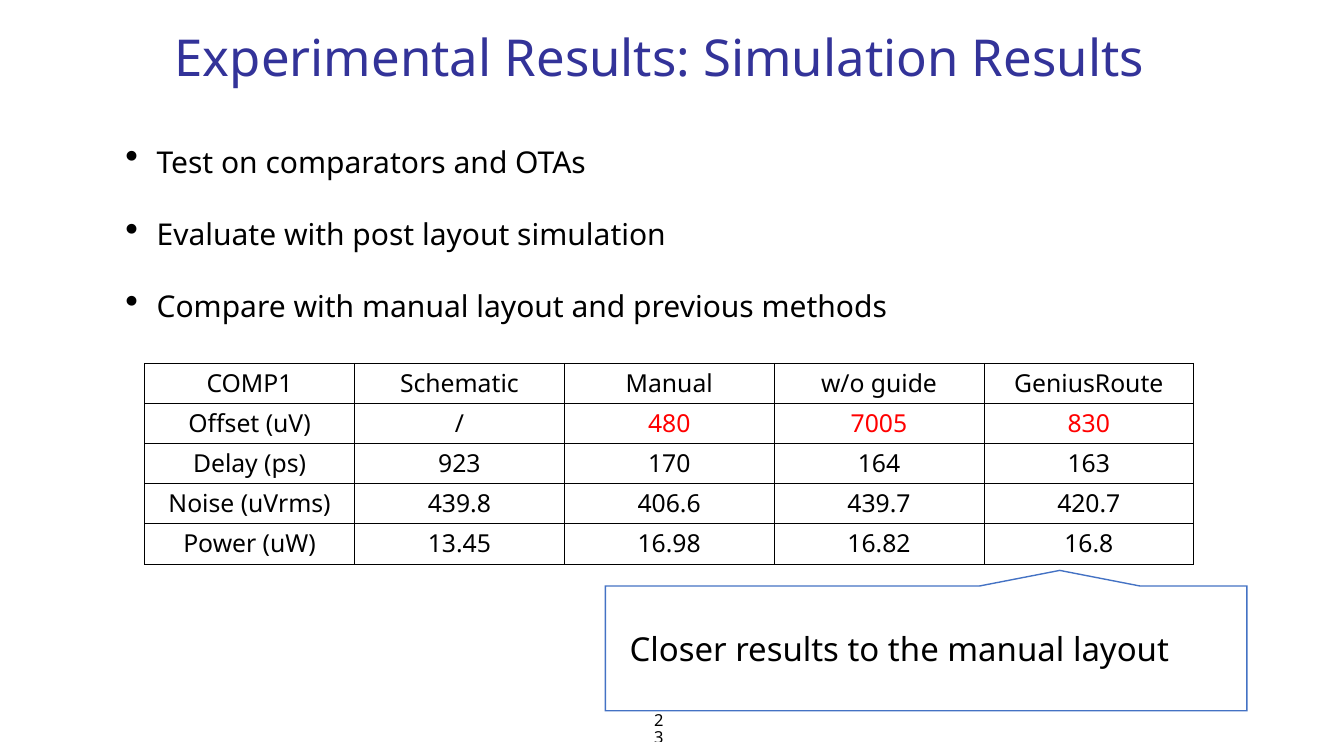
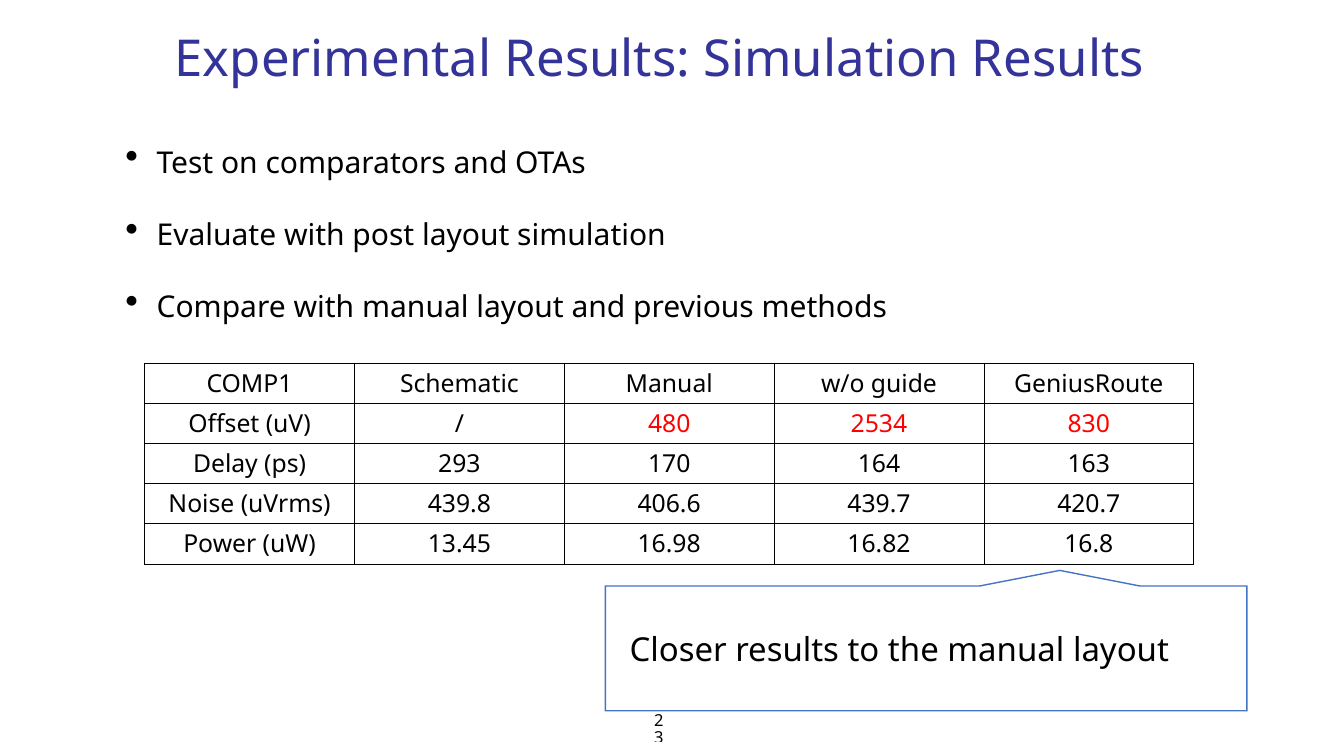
7005: 7005 -> 2534 (879, 424)
923: 923 -> 293 (459, 464)
